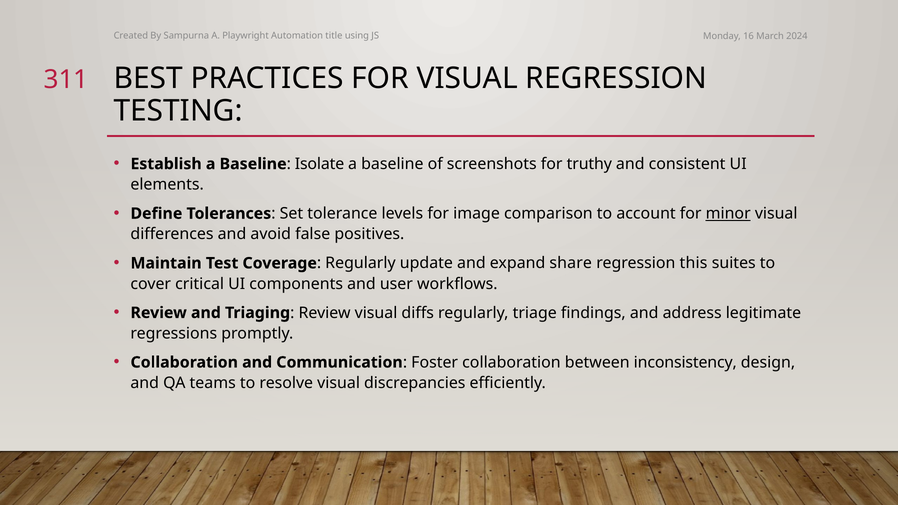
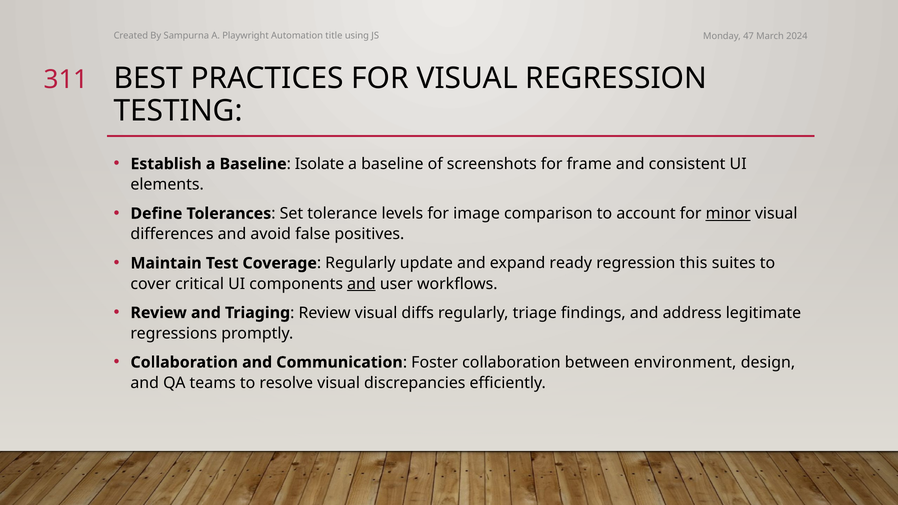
16: 16 -> 47 (749, 36)
truthy: truthy -> frame (589, 164)
share: share -> ready (571, 263)
and underline: none -> present (361, 284)
inconsistency: inconsistency -> environment (685, 362)
